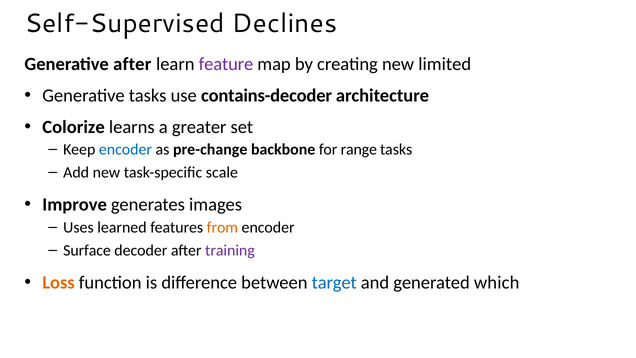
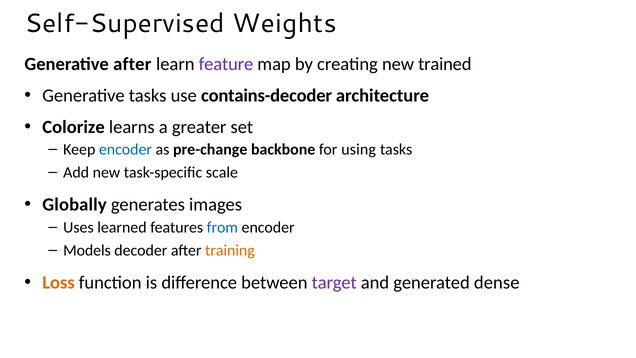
Declines: Declines -> Weights (284, 23)
limited: limited -> trained (445, 64)
range: range -> using (359, 149)
Improve: Improve -> Globally (75, 205)
from colour: orange -> blue (222, 227)
Surface: Surface -> Models (87, 250)
training colour: purple -> orange (230, 250)
target colour: blue -> purple (334, 282)
which: which -> dense (497, 282)
